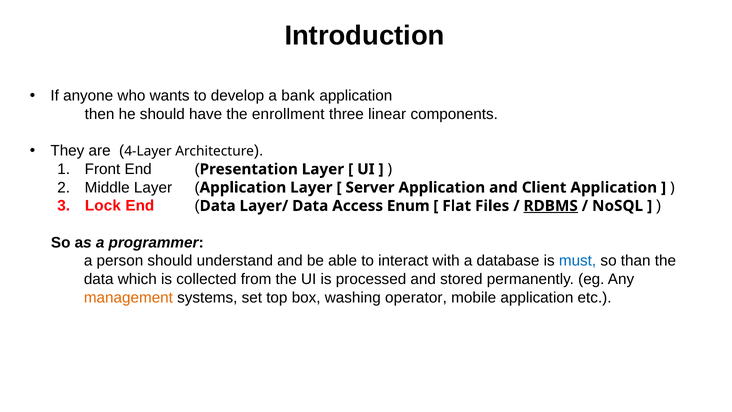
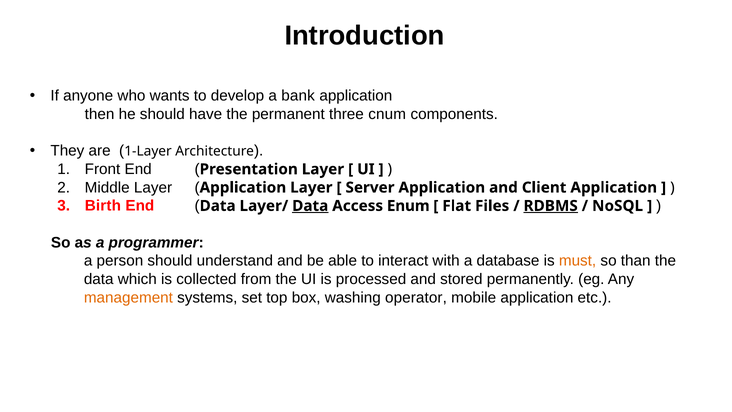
enrollment: enrollment -> permanent (288, 114)
linear: linear -> cnum (387, 114)
4-Layer: 4-Layer -> 1-Layer (148, 151)
Lock: Lock -> Birth (103, 206)
Data underline: none -> present (310, 206)
must colour: blue -> orange (578, 261)
